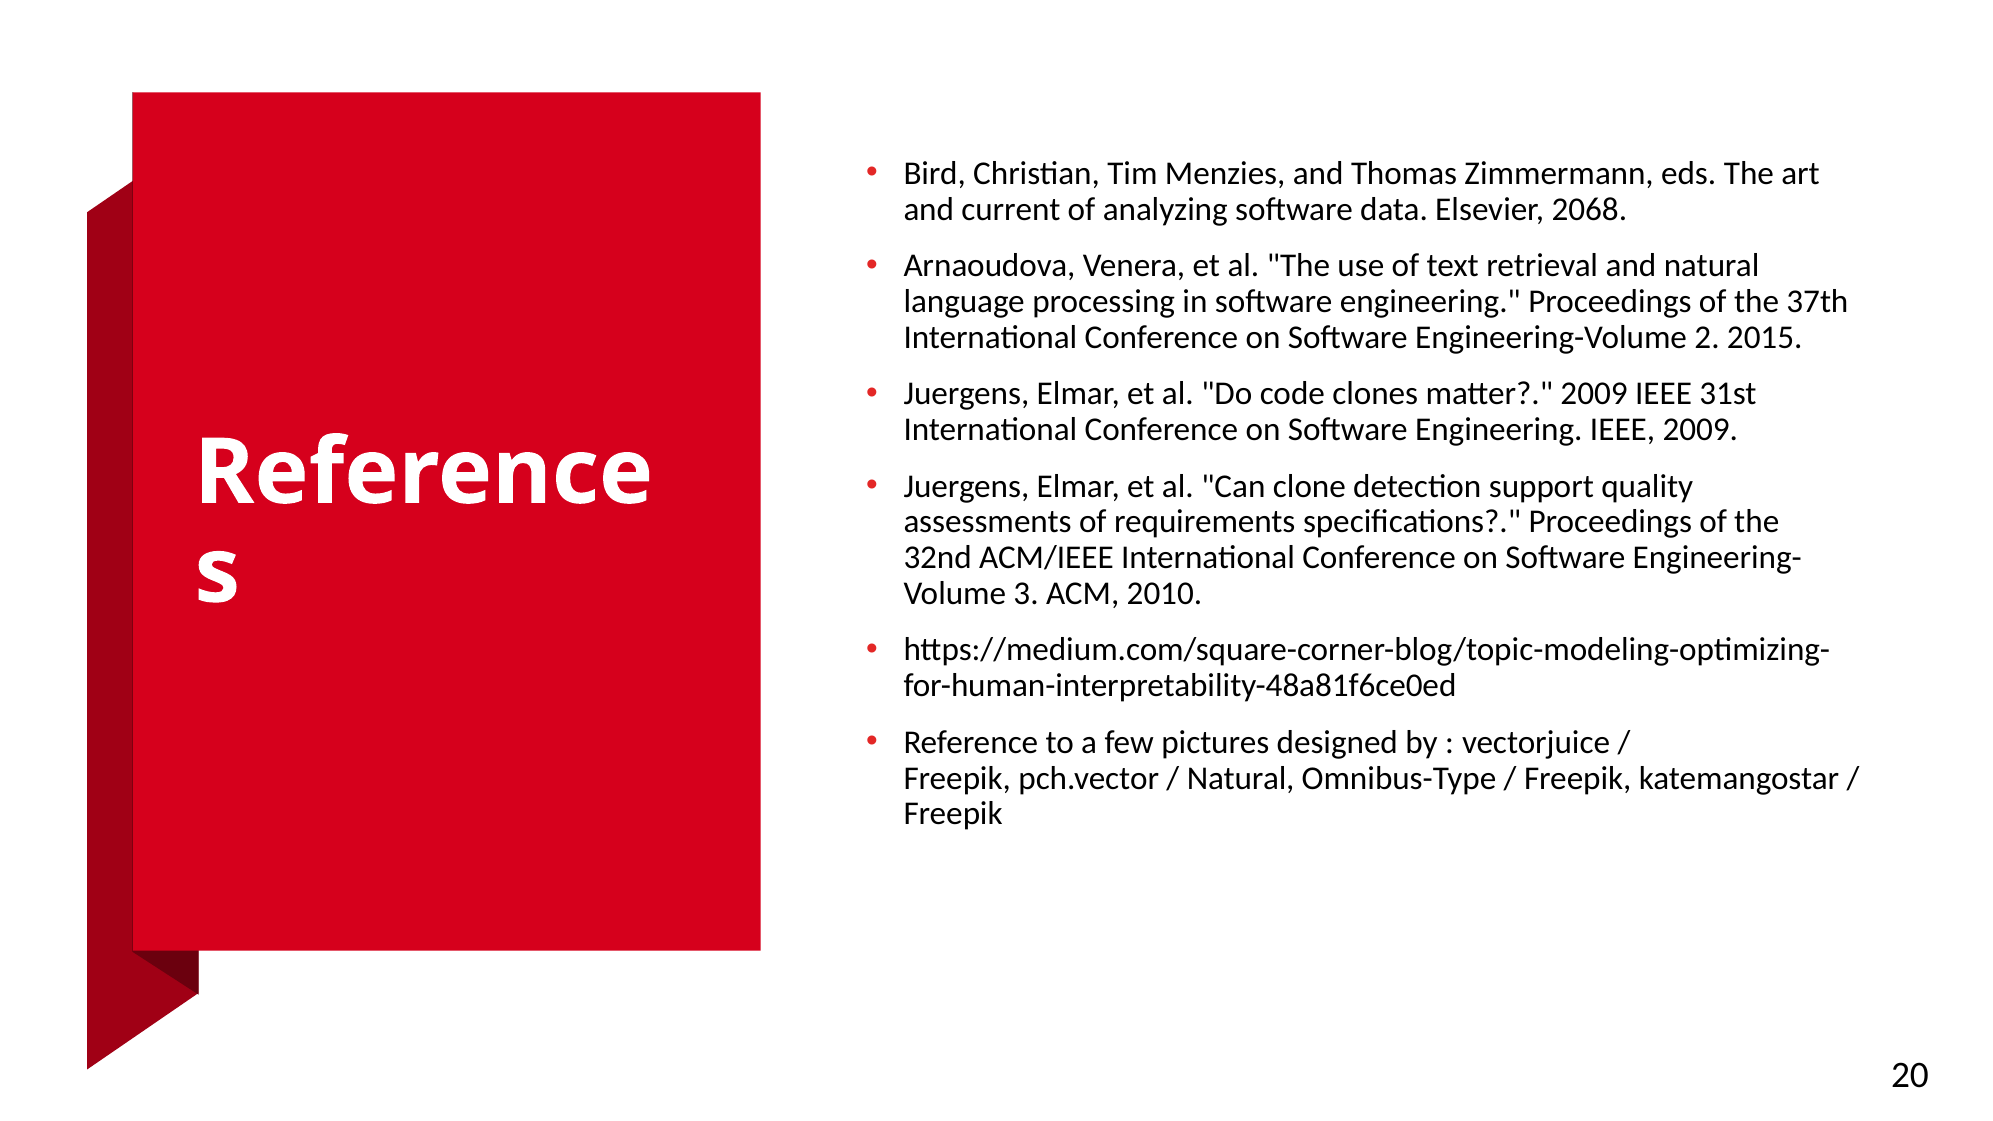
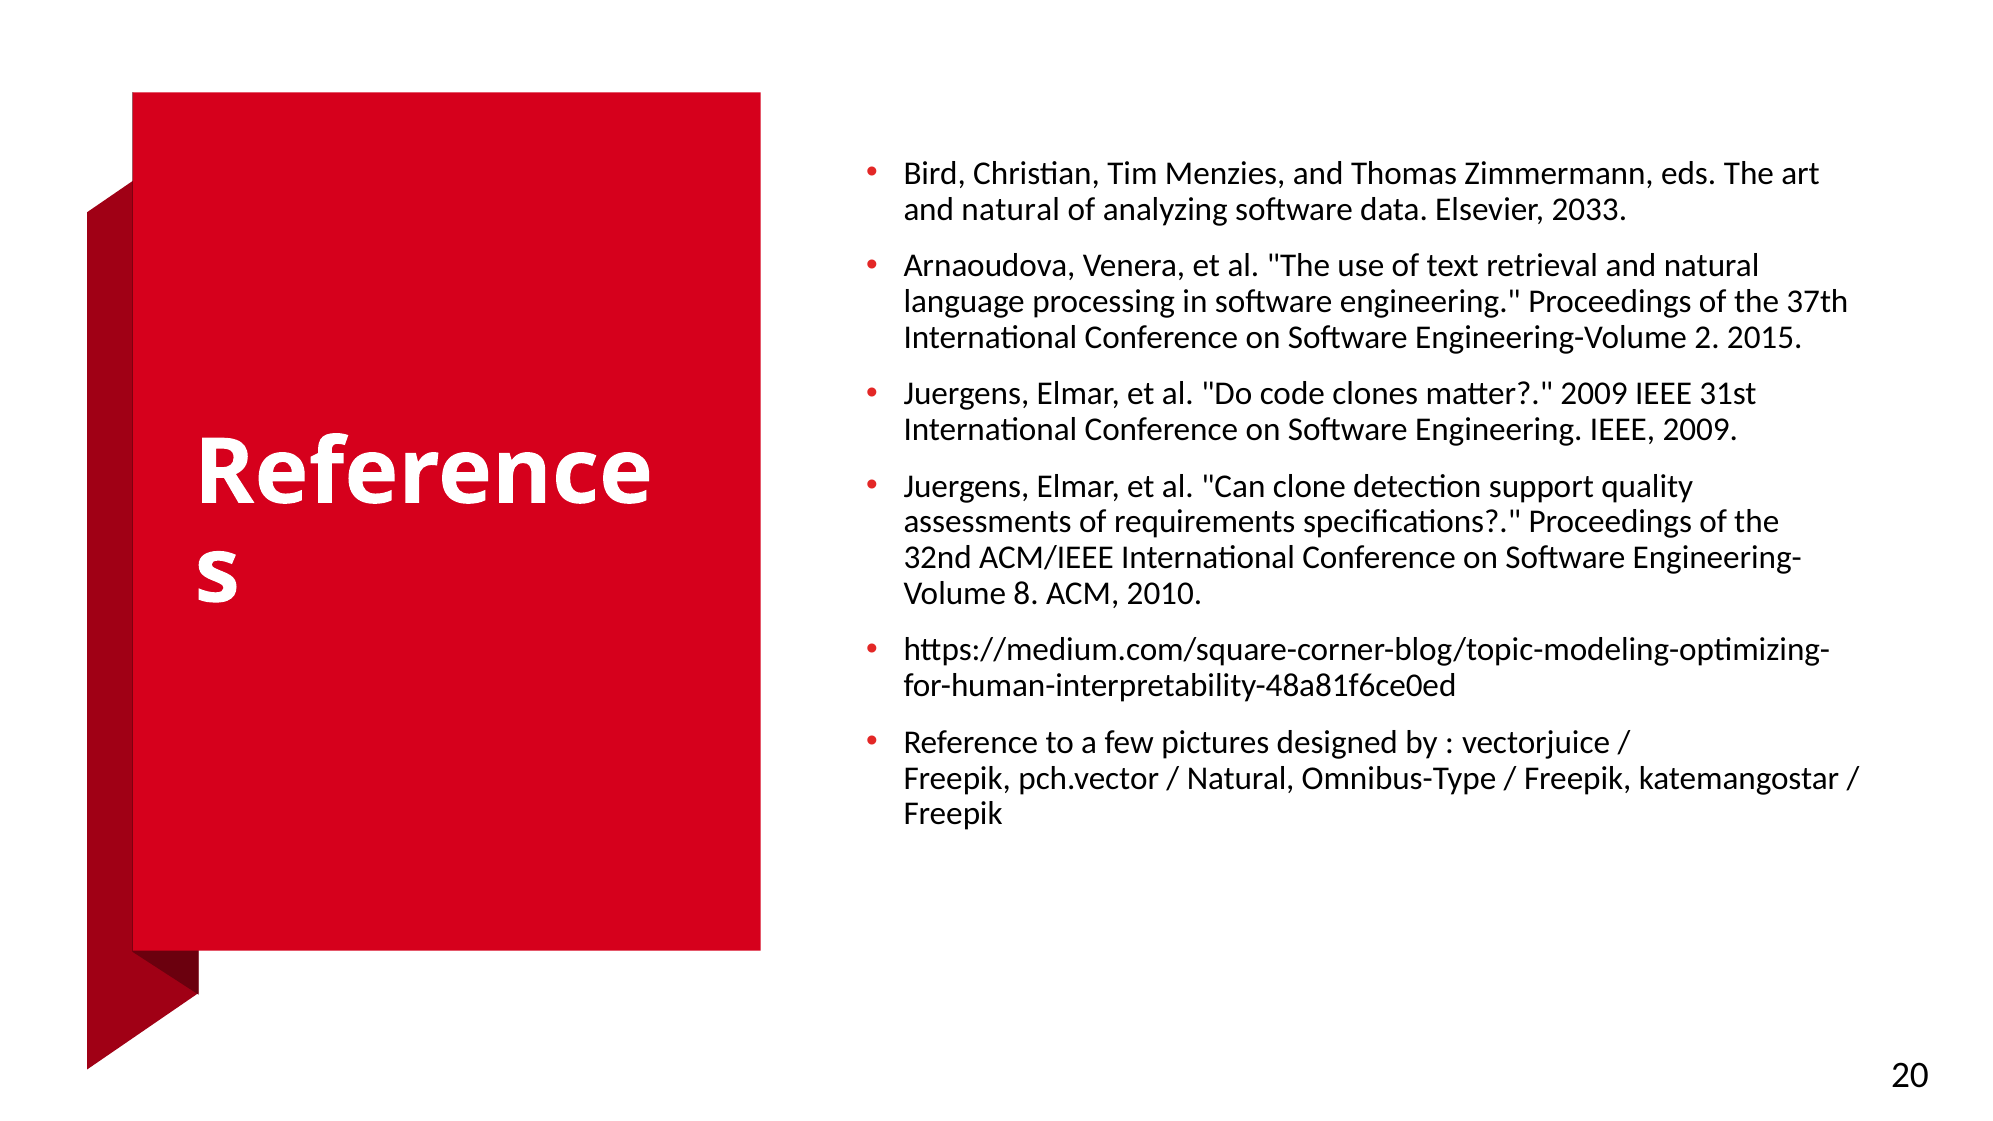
current: current -> natural (1011, 209)
2068: 2068 -> 2033 (1589, 209)
3: 3 -> 8 (1026, 593)
